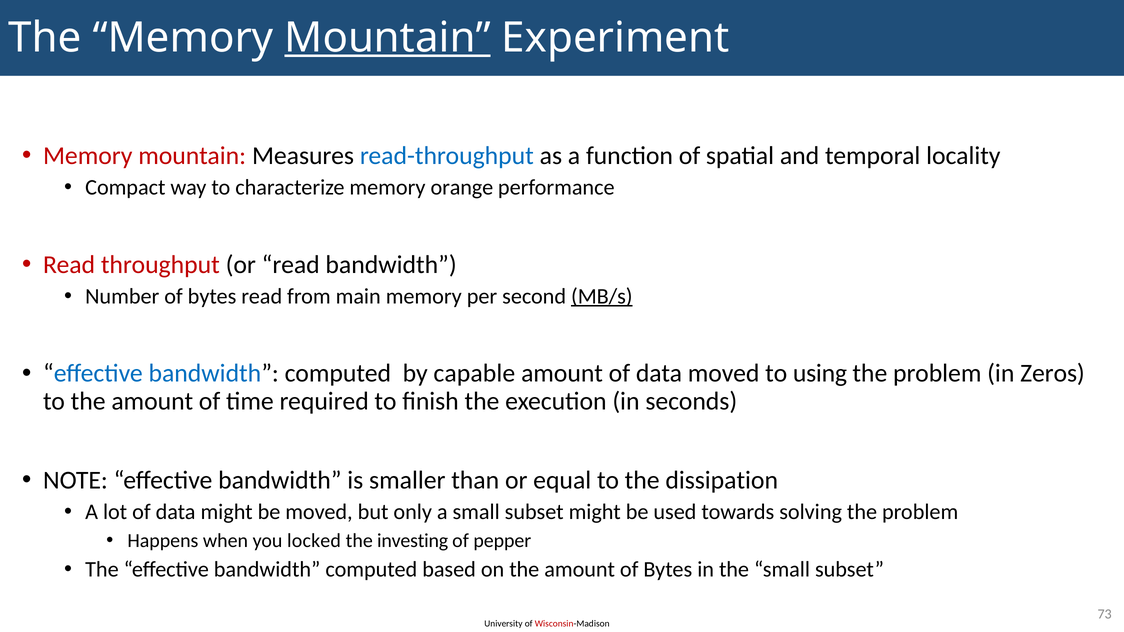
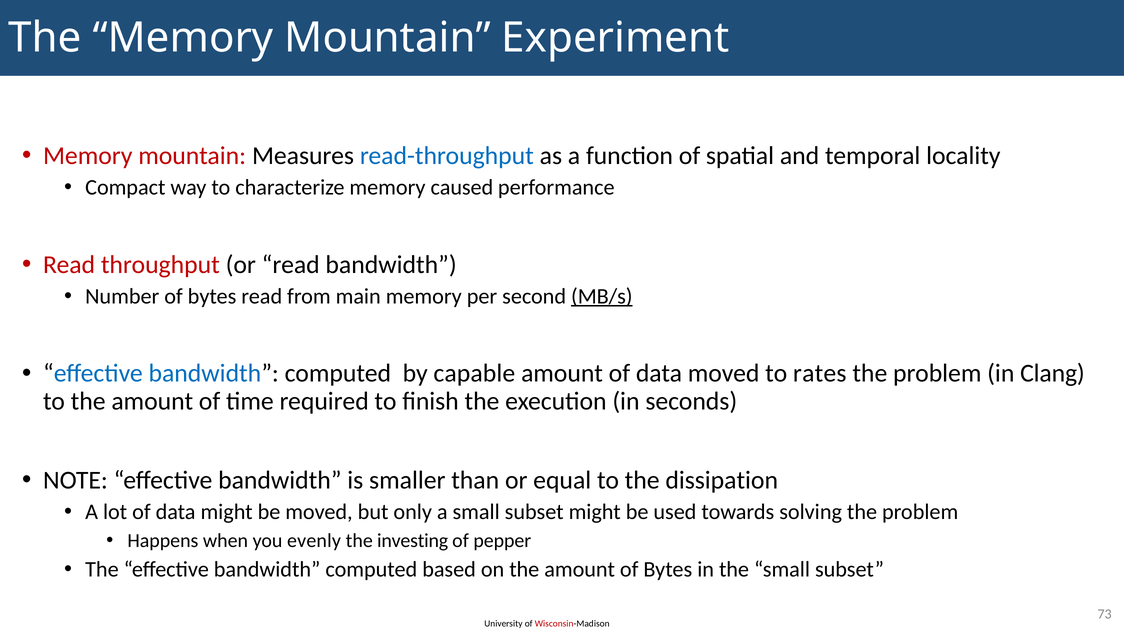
Mountain underline: present -> none (388, 38)
orange: orange -> caused (462, 188)
using: using -> rates (820, 374)
Zeros: Zeros -> Clang (1052, 374)
locked: locked -> evenly (314, 541)
